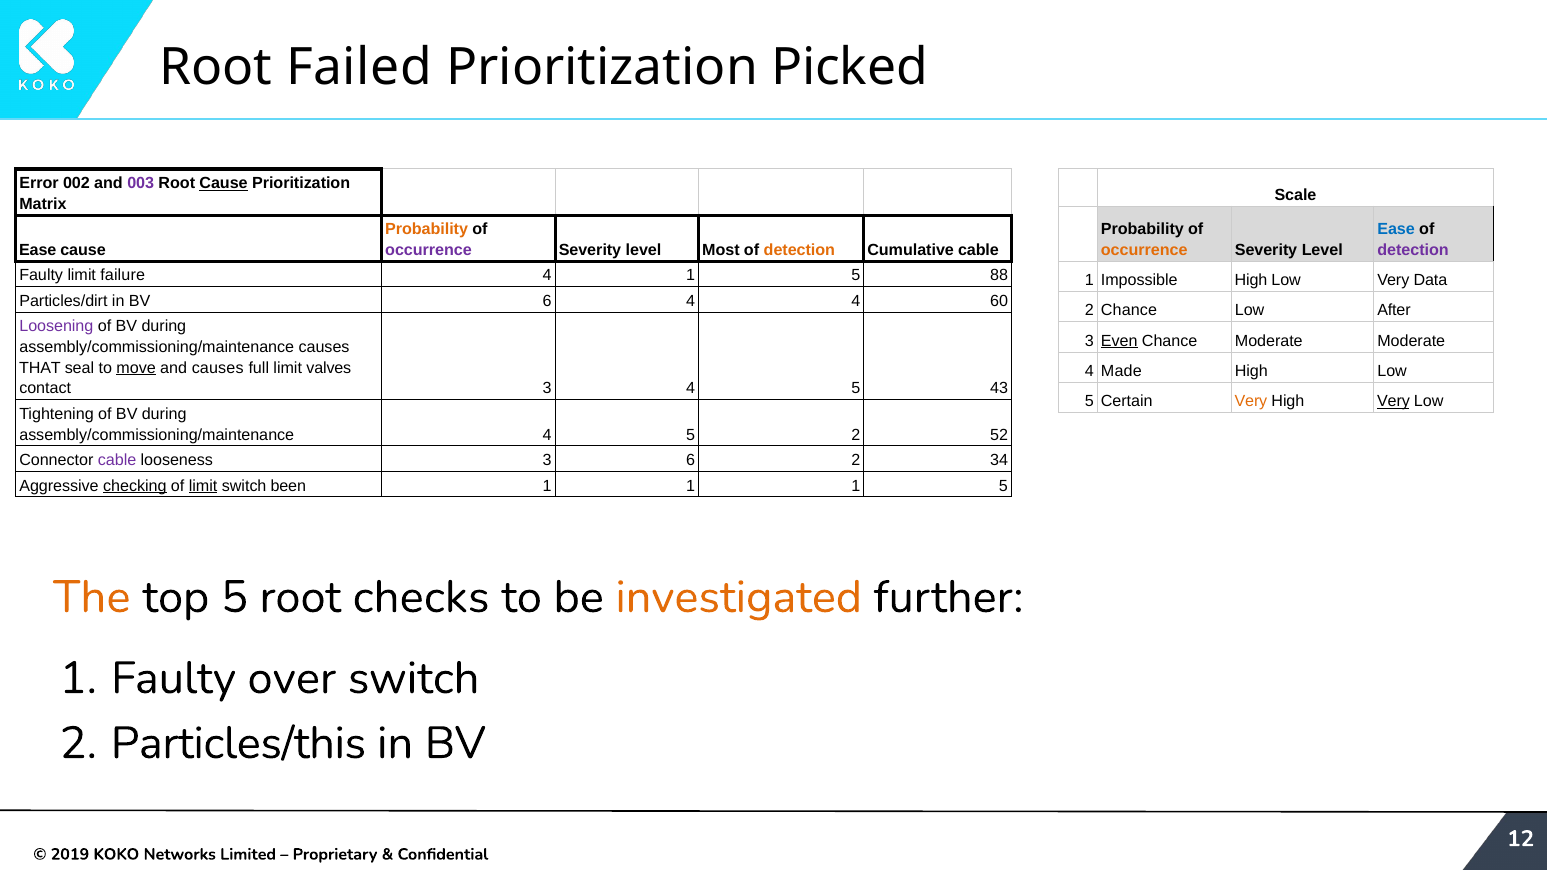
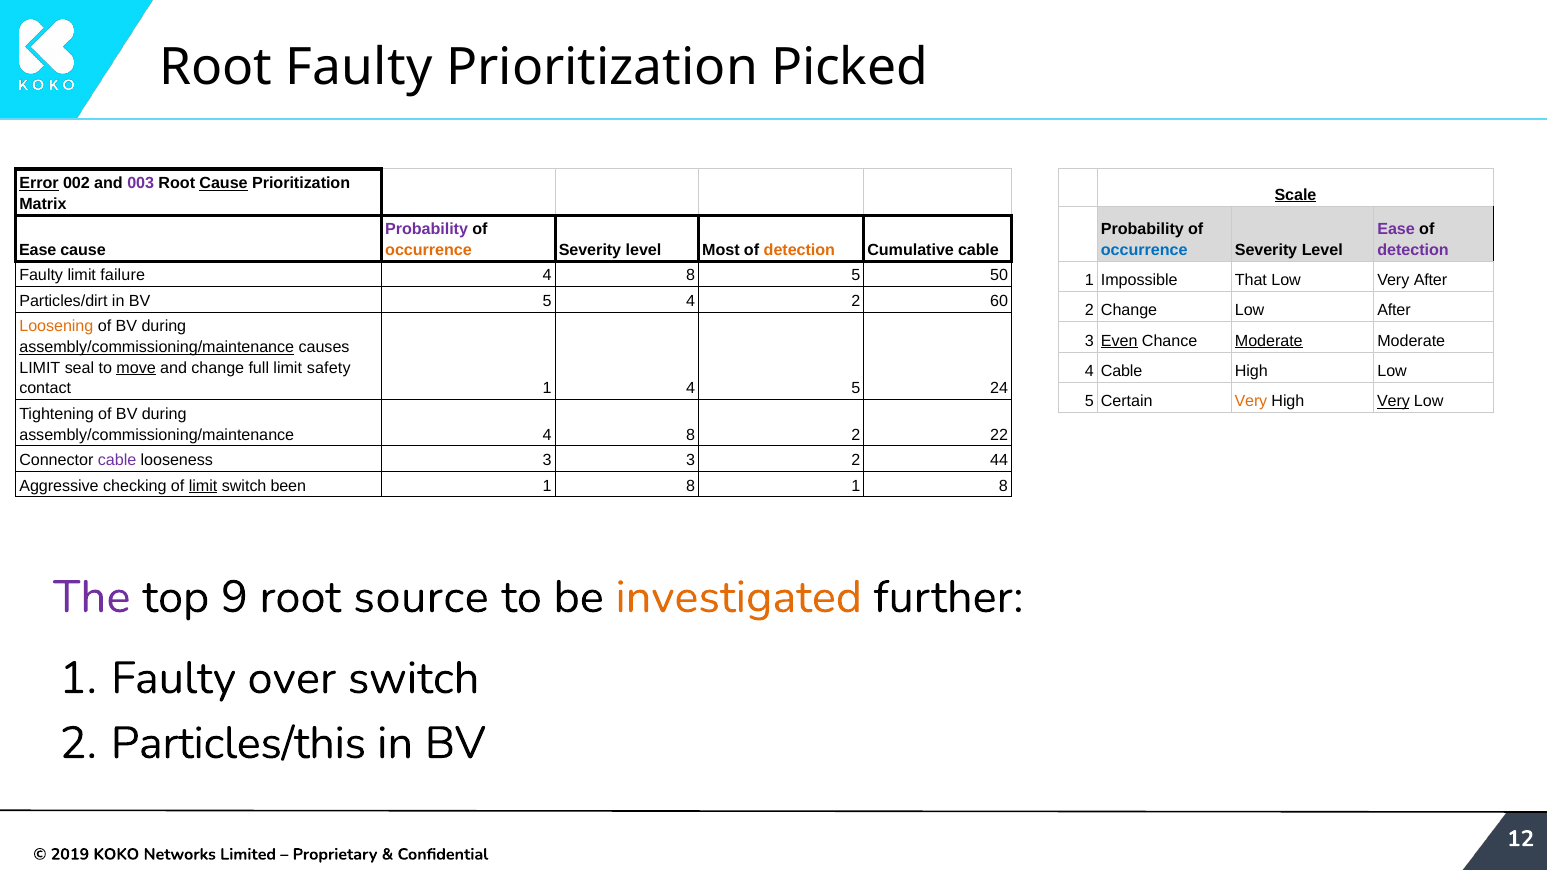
Root Failed: Failed -> Faulty (359, 67)
Error underline: none -> present (39, 183)
Scale underline: none -> present (1295, 195)
Probability colour: orange -> purple (427, 229)
Ease colour: blue -> purple (1396, 229)
occurrence colour: purple -> orange (428, 250)
occurrence colour: orange -> blue (1144, 250)
1: 1 -> 8 (691, 276)
88: 88 -> 50 (999, 276)
Impossible High: High -> That (1251, 280)
Very Data: Data -> After (1430, 280)
BV 6: 6 -> 5 (547, 301)
4 4: 4 -> 2 (856, 301)
2 Chance: Chance -> Change (1129, 311)
Loosening colour: purple -> orange (56, 327)
Moderate underline: none -> present (1269, 341)
assembly/commissioning/maintenance underline: none -> present (157, 347)
THAT: THAT -> LIMIT (40, 368)
and causes: causes -> change (218, 368)
valves: valves -> safety (329, 368)
4 Made: Made -> Cable (1122, 371)
contact 3: 3 -> 1 (547, 389)
43: 43 -> 24 (999, 389)
assembly/commissioning/maintenance 4 5: 5 -> 8 (691, 435)
52: 52 -> 22 (999, 435)
3 6: 6 -> 3 (691, 460)
34: 34 -> 44 (999, 460)
checking underline: present -> none (135, 486)
1: 1 -> 8 (691, 486)
5: 5 -> 8 (1003, 486)
The colour: orange -> purple (92, 597)
top 5: 5 -> 9 (234, 597)
checks: checks -> source (421, 597)
